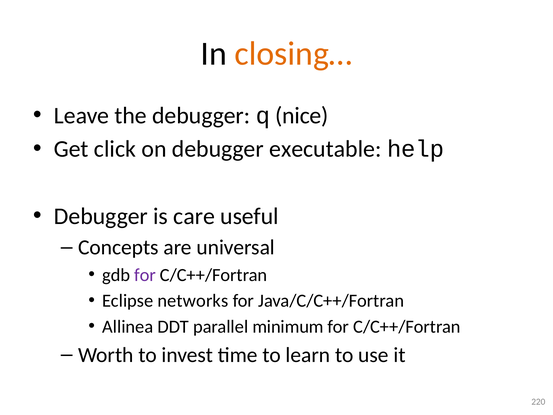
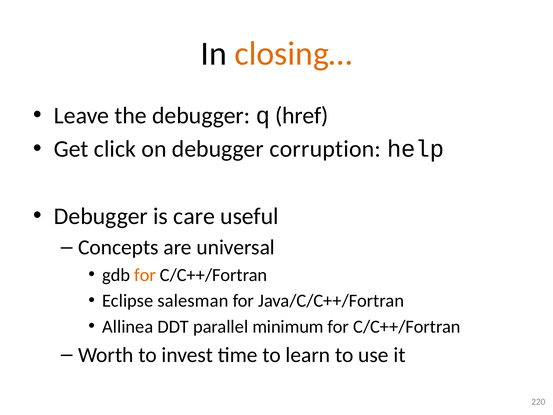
nice: nice -> href (302, 115)
executable: executable -> corruption (325, 149)
for colour: purple -> orange (145, 275)
networks: networks -> salesman (193, 301)
